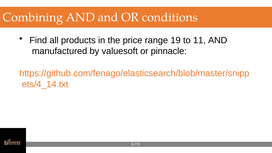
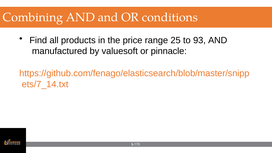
19: 19 -> 25 (176, 40)
11: 11 -> 93 (199, 40)
ets/4_14.txt: ets/4_14.txt -> ets/7_14.txt (45, 84)
